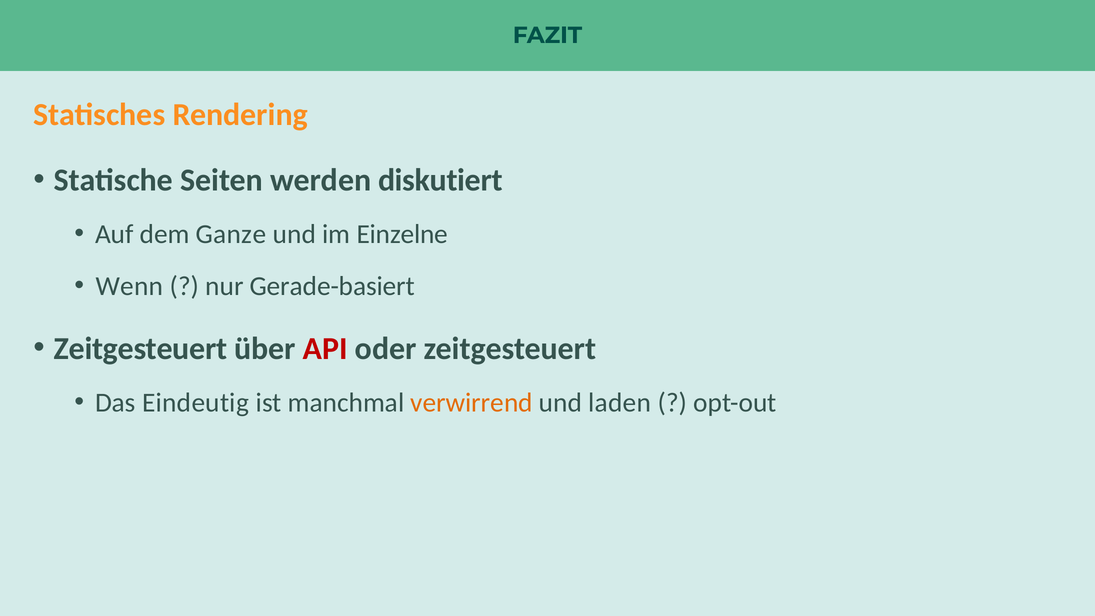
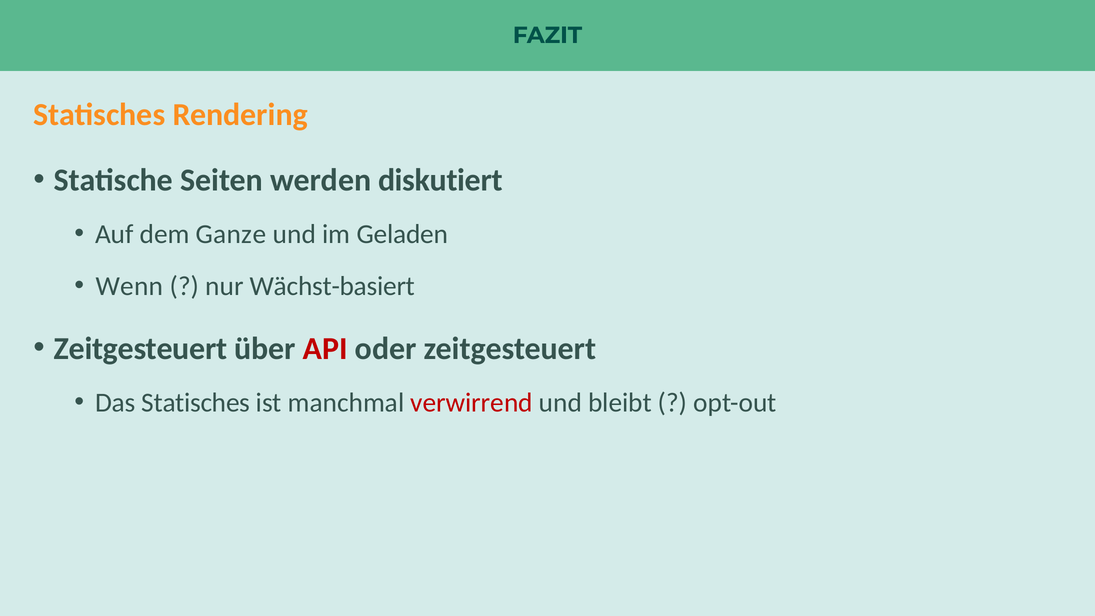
Einzelne: Einzelne -> Geladen (402, 234)
Gerade-basiert: Gerade-basiert -> Wächst-basiert (332, 286)
Das Eindeutig: Eindeutig -> Statisches (196, 403)
verwirrend colour: orange -> red (472, 403)
laden: laden -> bleibt (620, 403)
